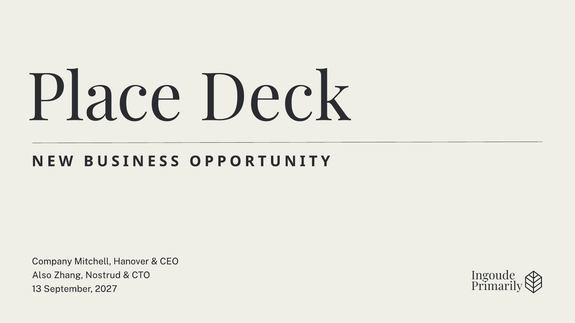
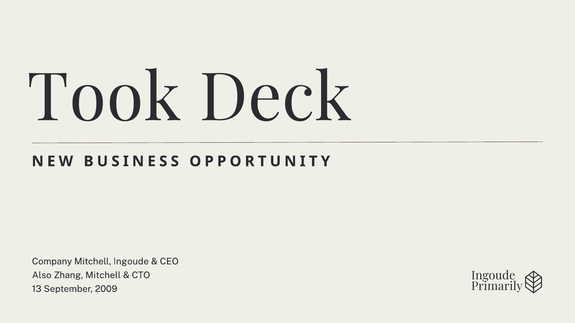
Place: Place -> Took (104, 99)
Mitchell Hanover: Hanover -> Ingoude (131, 262)
Zhang Nostrud: Nostrud -> Mitchell (103, 276)
2027: 2027 -> 2009 (106, 289)
